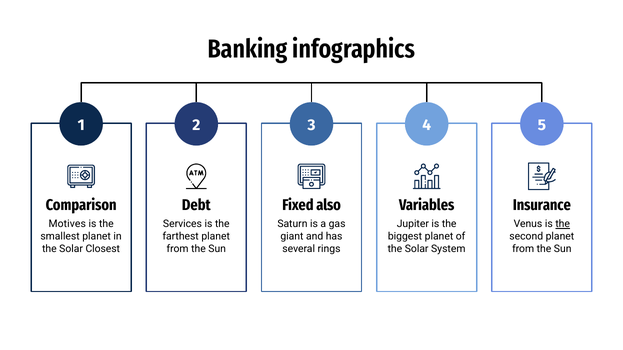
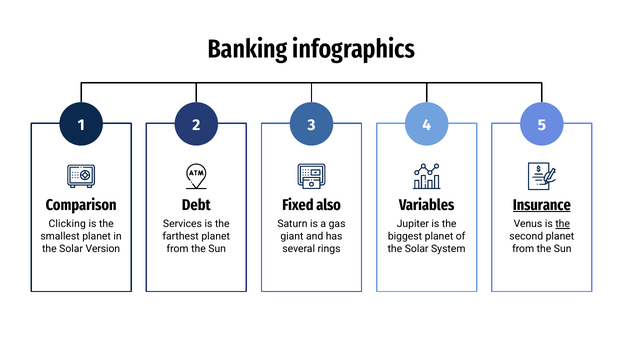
Insurance underline: none -> present (542, 205)
Motives: Motives -> Clicking (67, 224)
Closest: Closest -> Version (103, 249)
